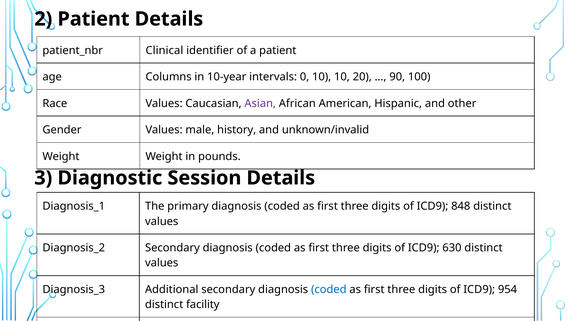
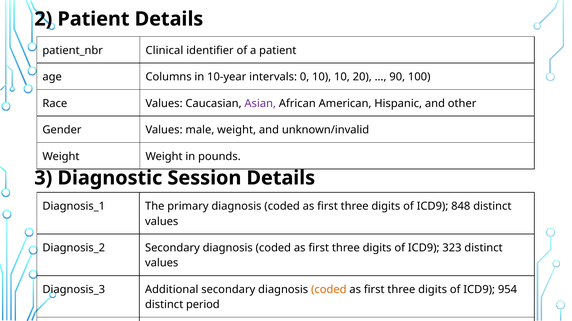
male history: history -> weight (237, 130)
630: 630 -> 323 (452, 248)
coded colour: blue -> orange (329, 290)
facility: facility -> period (203, 305)
